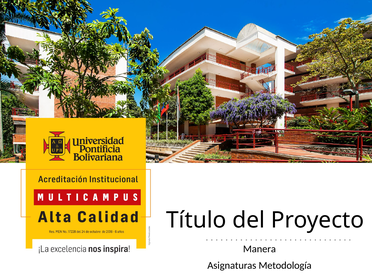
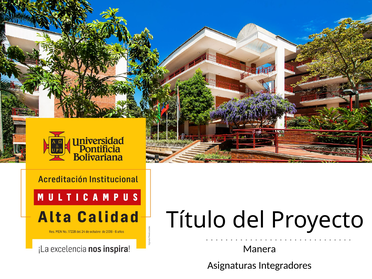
Metodología: Metodología -> Integradores (285, 265)
